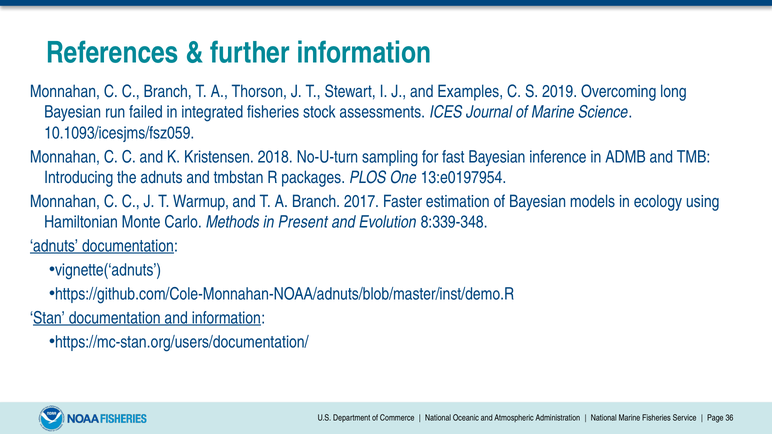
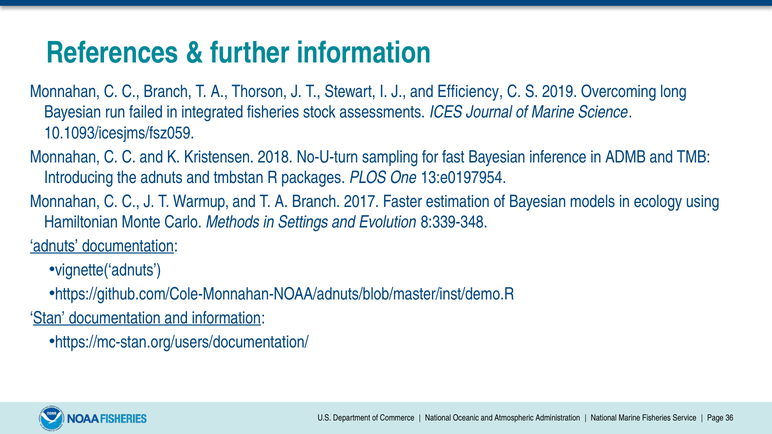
Examples: Examples -> Efficiency (470, 92)
Present: Present -> Settings (303, 222)
